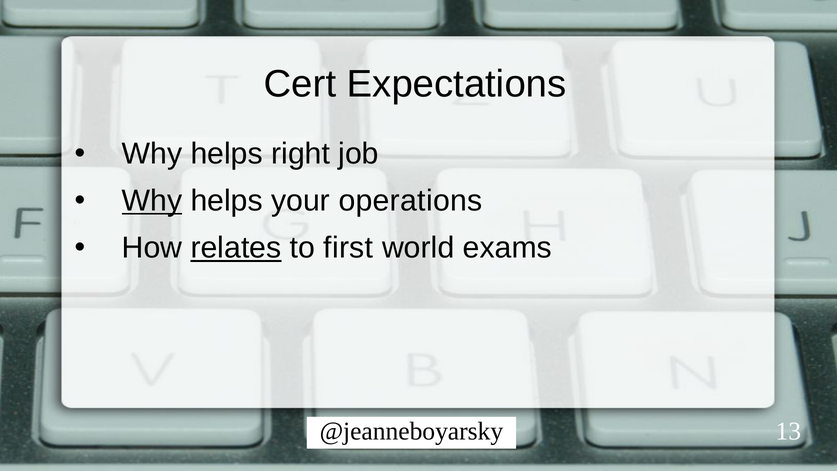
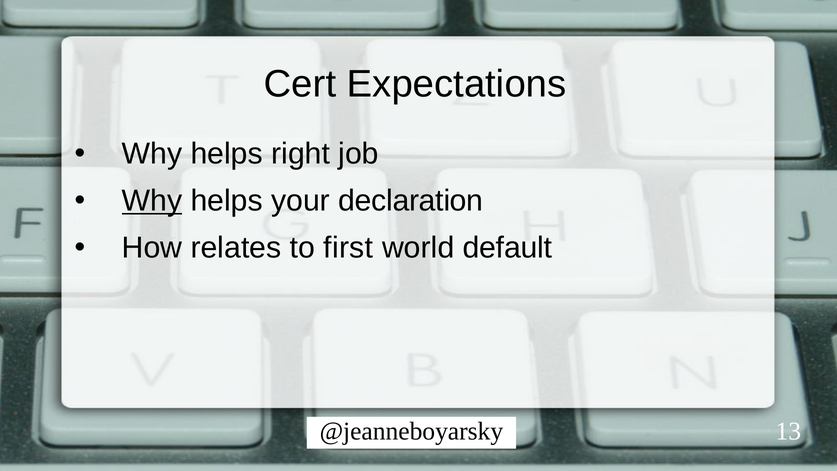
operations: operations -> declaration (411, 201)
relates underline: present -> none (236, 248)
exams: exams -> default (507, 248)
